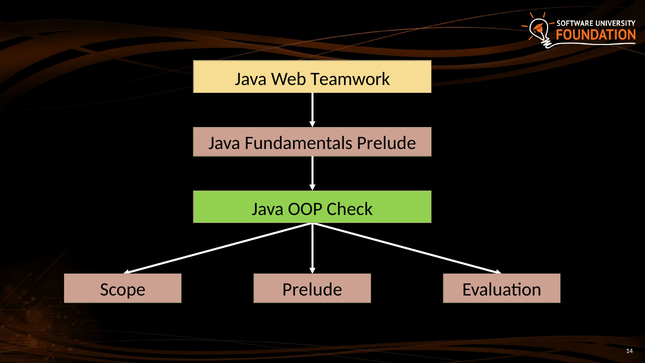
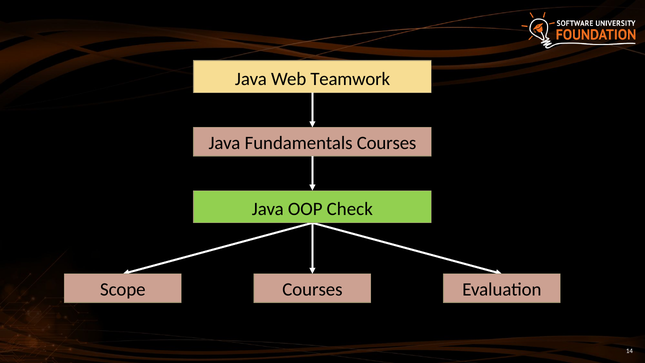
Fundamentals Prelude: Prelude -> Courses (387, 143)
Prelude: Prelude -> Courses (312, 289)
